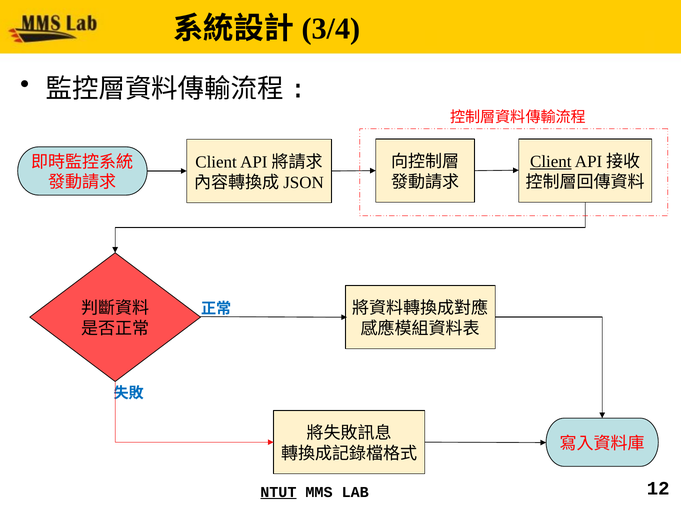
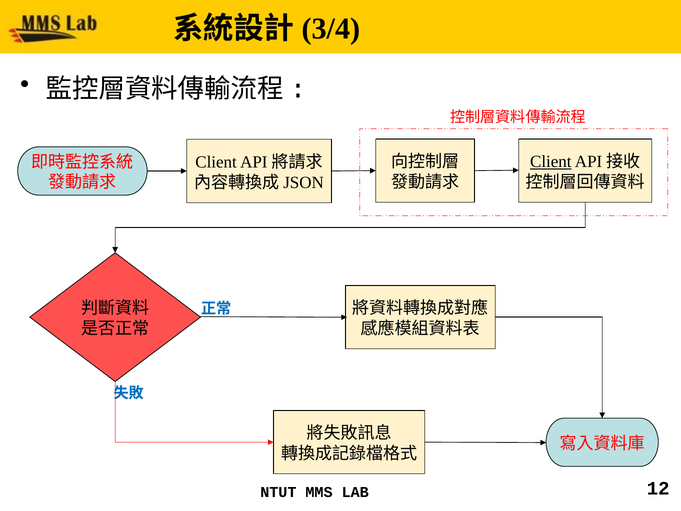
NTUT underline: present -> none (278, 492)
